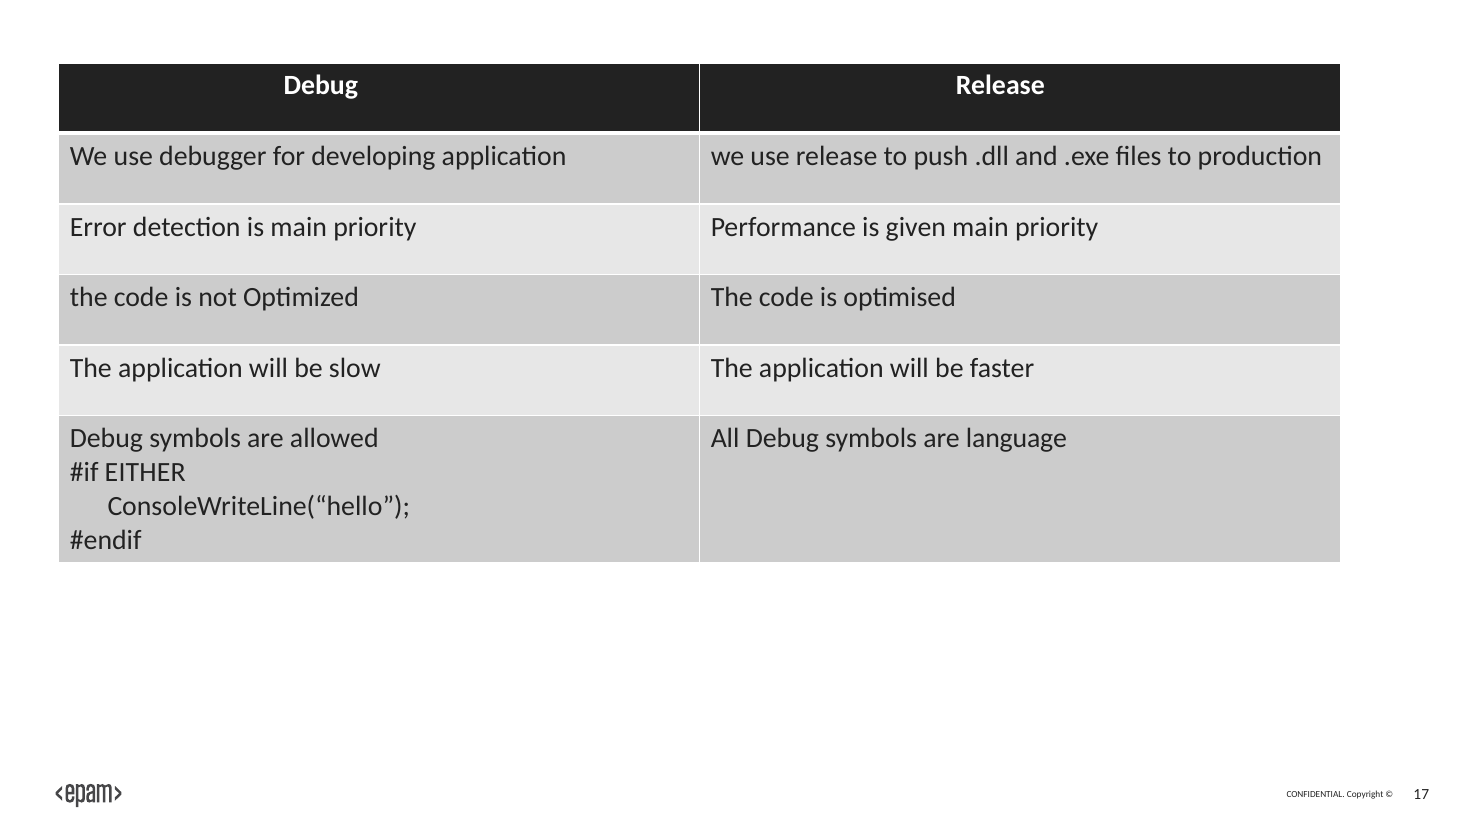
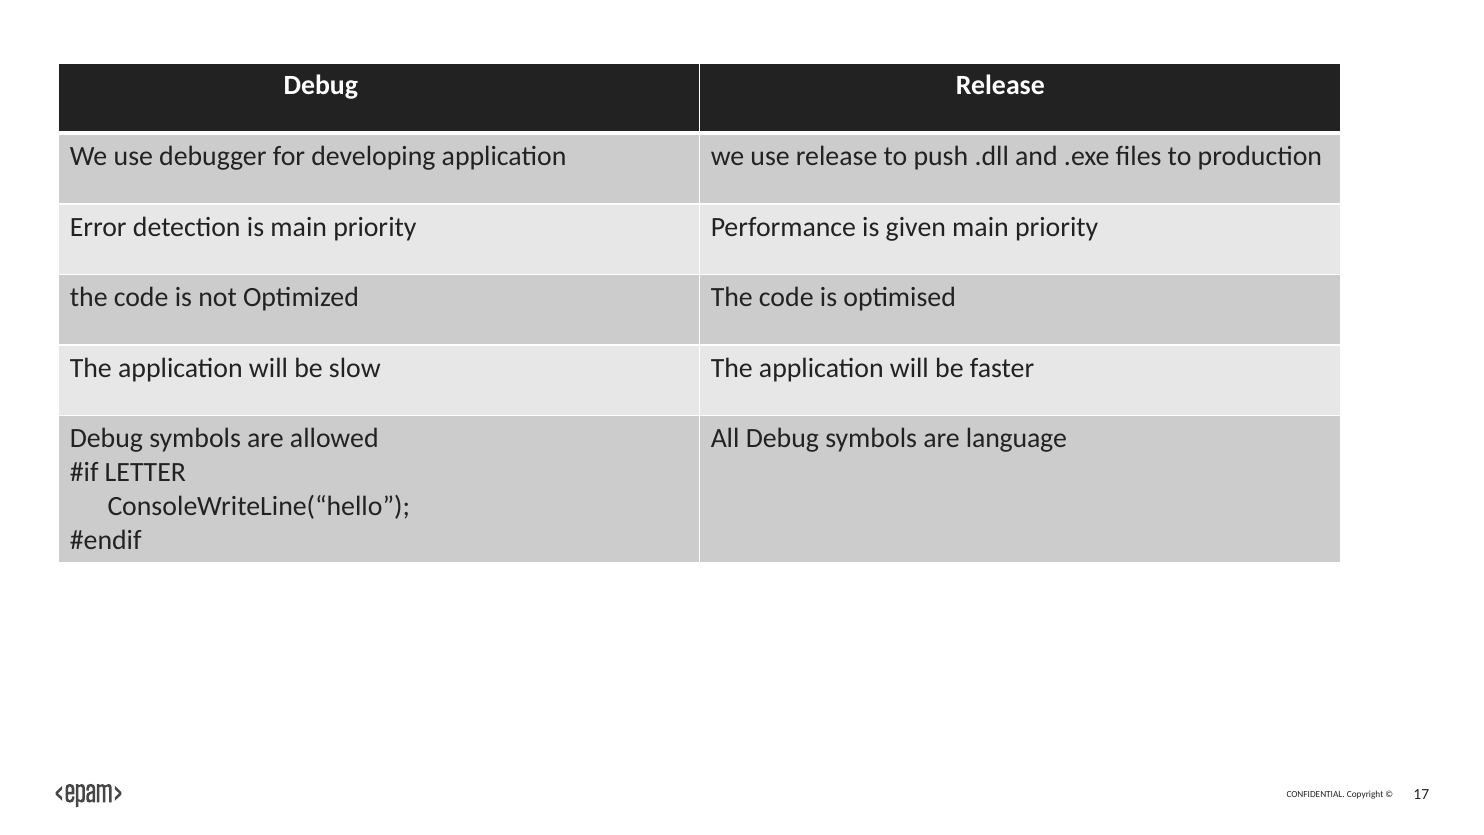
EITHER: EITHER -> LETTER (145, 472)
